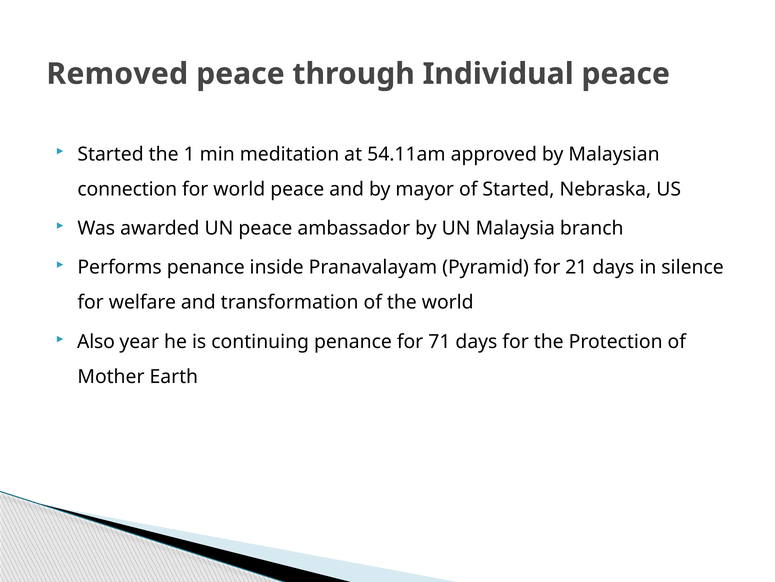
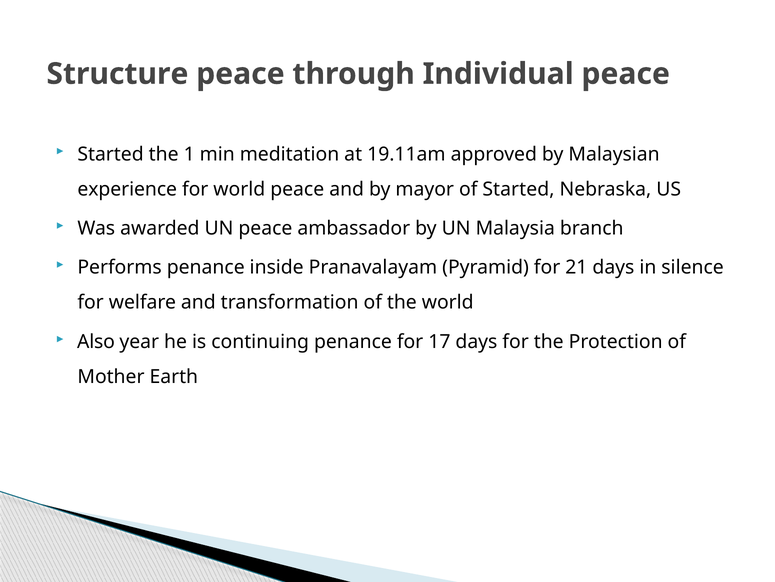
Removed: Removed -> Structure (117, 74)
54.11am: 54.11am -> 19.11am (406, 154)
connection: connection -> experience (127, 189)
71: 71 -> 17 (439, 341)
